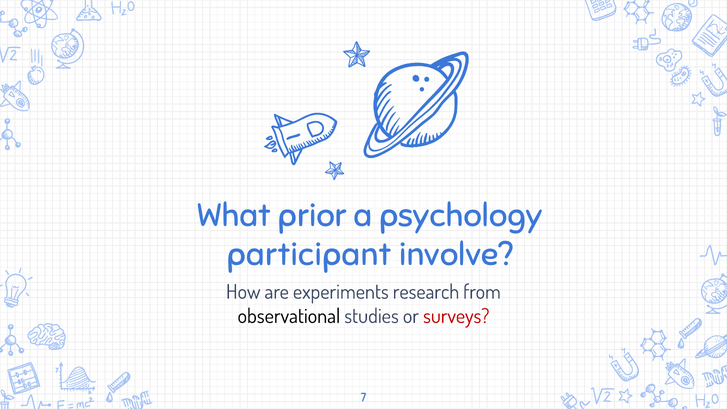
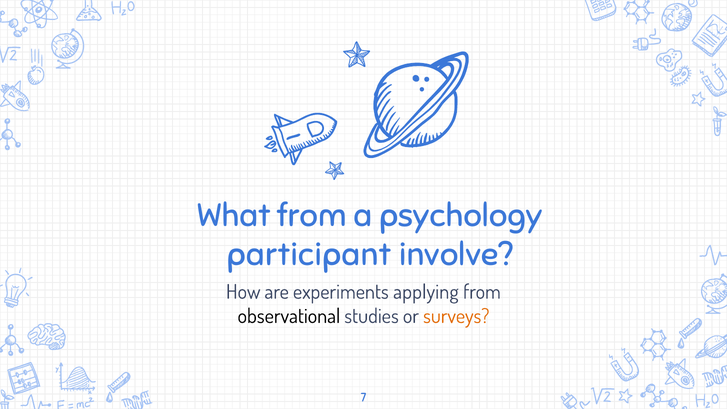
What prior: prior -> from (312, 216)
research: research -> applying (426, 292)
surveys colour: red -> orange (456, 316)
